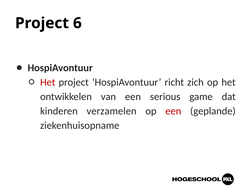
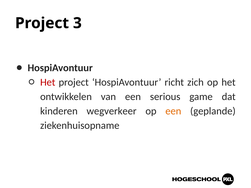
6: 6 -> 3 (77, 23)
verzamelen: verzamelen -> wegverkeer (112, 111)
een colour: red -> orange (173, 111)
